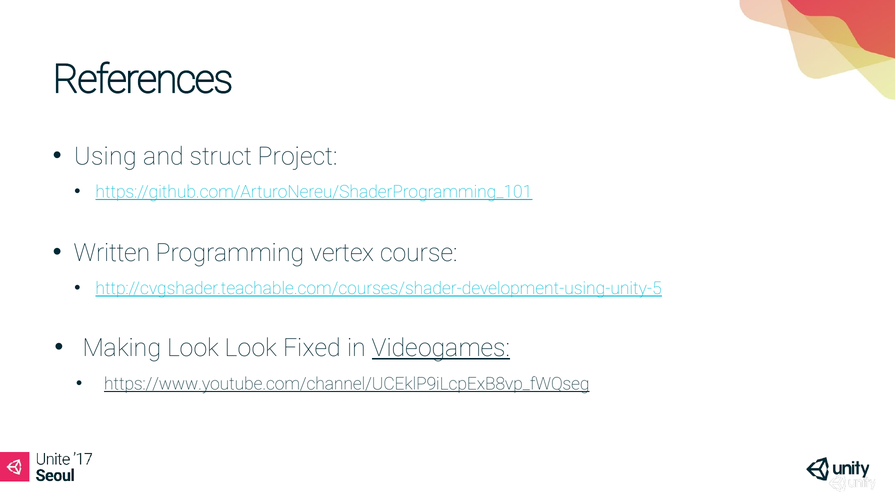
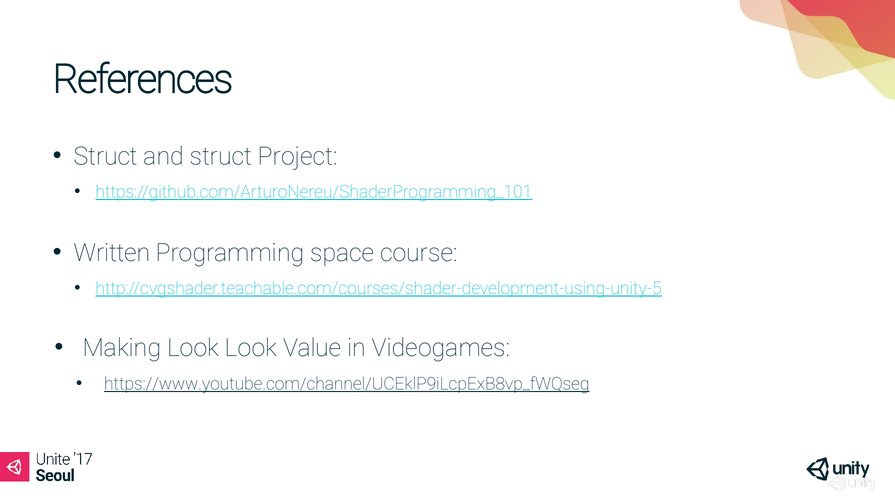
Using: Using -> Struct (106, 156)
vertex: vertex -> space (342, 253)
Fixed: Fixed -> Value (312, 348)
Videogames underline: present -> none (441, 348)
